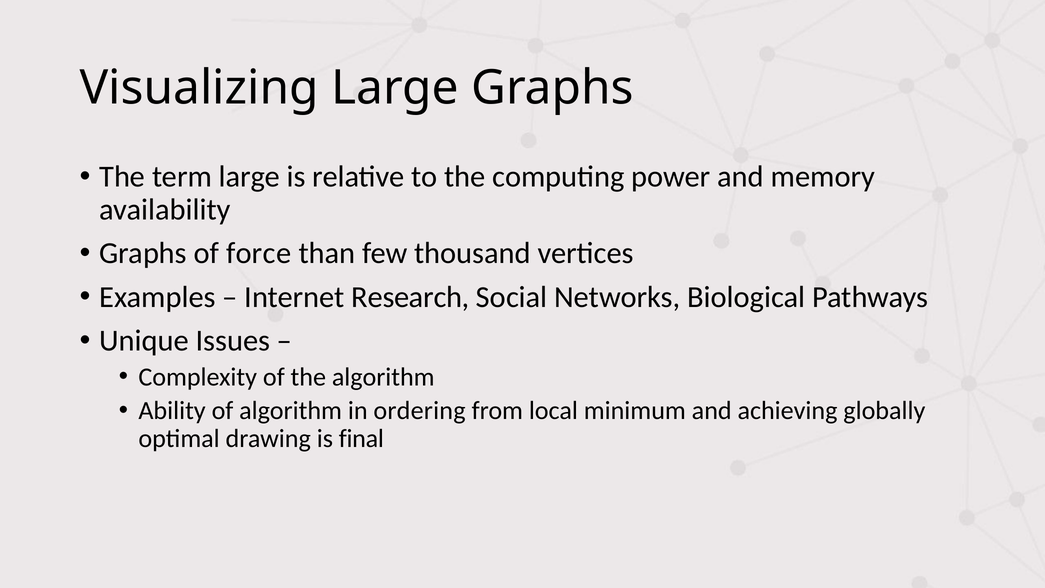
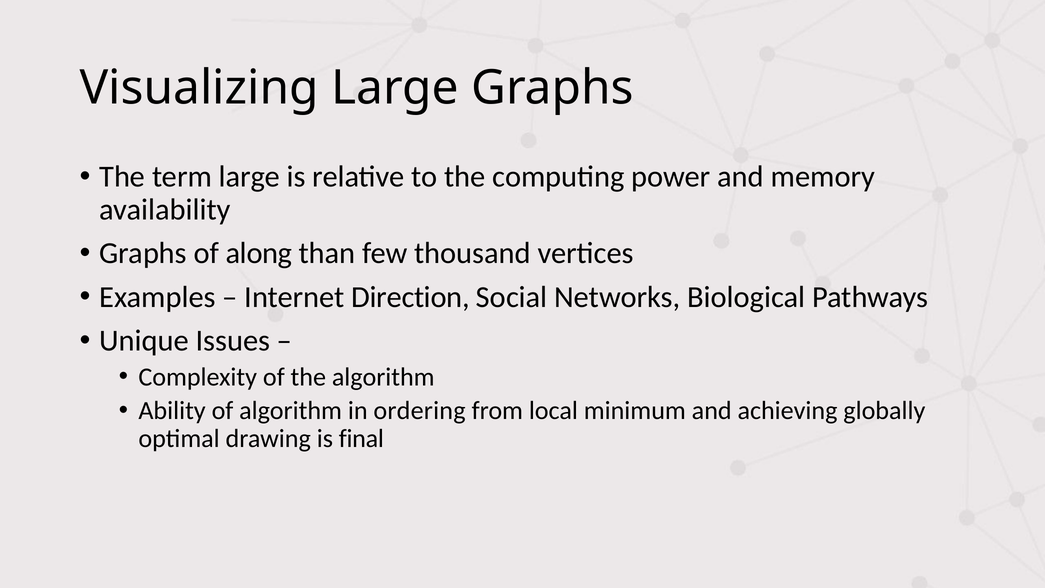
force: force -> along (259, 253)
Research: Research -> Direction (410, 297)
